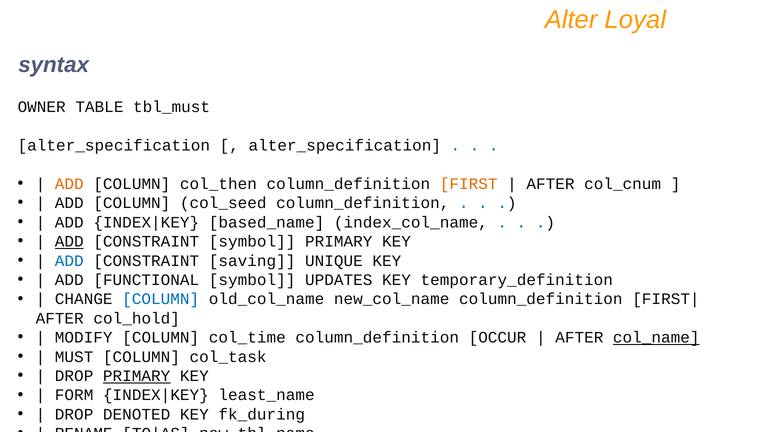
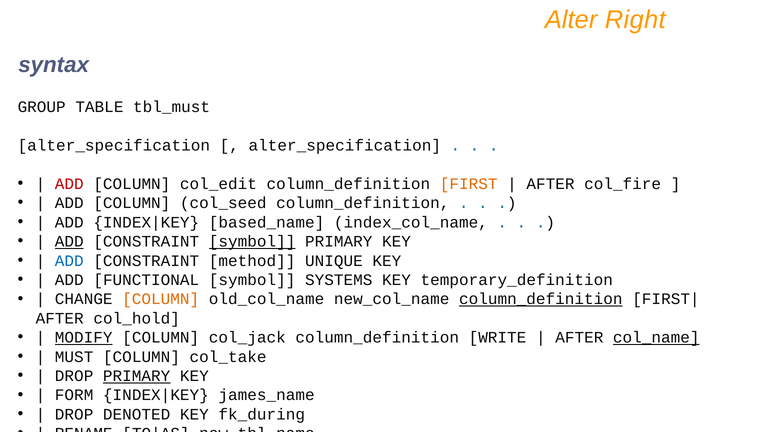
Loyal: Loyal -> Right (635, 20)
OWNER: OWNER -> GROUP (42, 107)
ADD colour: orange -> red (69, 184)
col_then: col_then -> col_edit (218, 184)
col_cnum: col_cnum -> col_fire (623, 184)
symbol underline: none -> present (252, 242)
saving: saving -> method (252, 261)
UPDATES: UPDATES -> SYSTEMS (339, 280)
COLUMN colour: blue -> orange (161, 299)
column_definition underline: none -> present (541, 299)
MODIFY underline: none -> present (84, 338)
col_time: col_time -> col_jack (247, 338)
OCCUR: OCCUR -> WRITE (497, 338)
col_task: col_task -> col_take (228, 357)
least_name: least_name -> james_name (267, 395)
